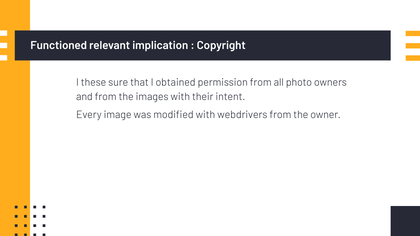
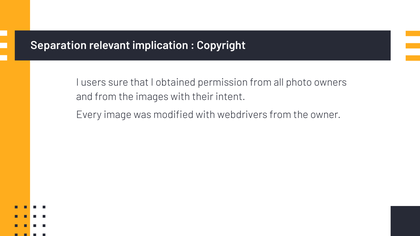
Functioned: Functioned -> Separation (59, 45)
these: these -> users (93, 82)
